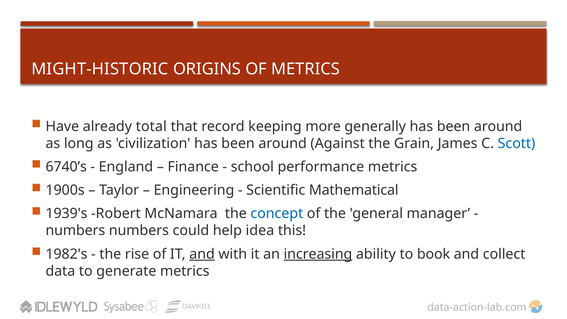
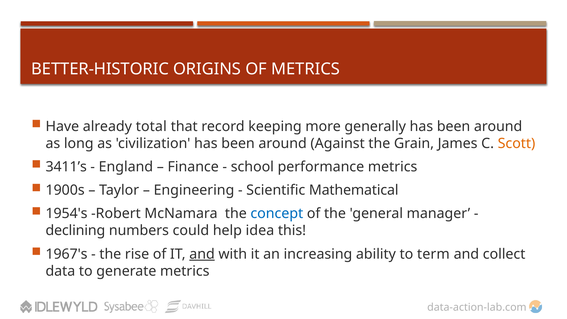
MIGHT-HISTORIC: MIGHT-HISTORIC -> BETTER-HISTORIC (100, 69)
Scott colour: blue -> orange (516, 143)
6740’s: 6740’s -> 3411’s (66, 167)
1939's: 1939's -> 1954's (67, 214)
numbers: numbers -> declining (75, 231)
1982's: 1982's -> 1967's (67, 254)
increasing underline: present -> none (318, 254)
book: book -> term (433, 254)
